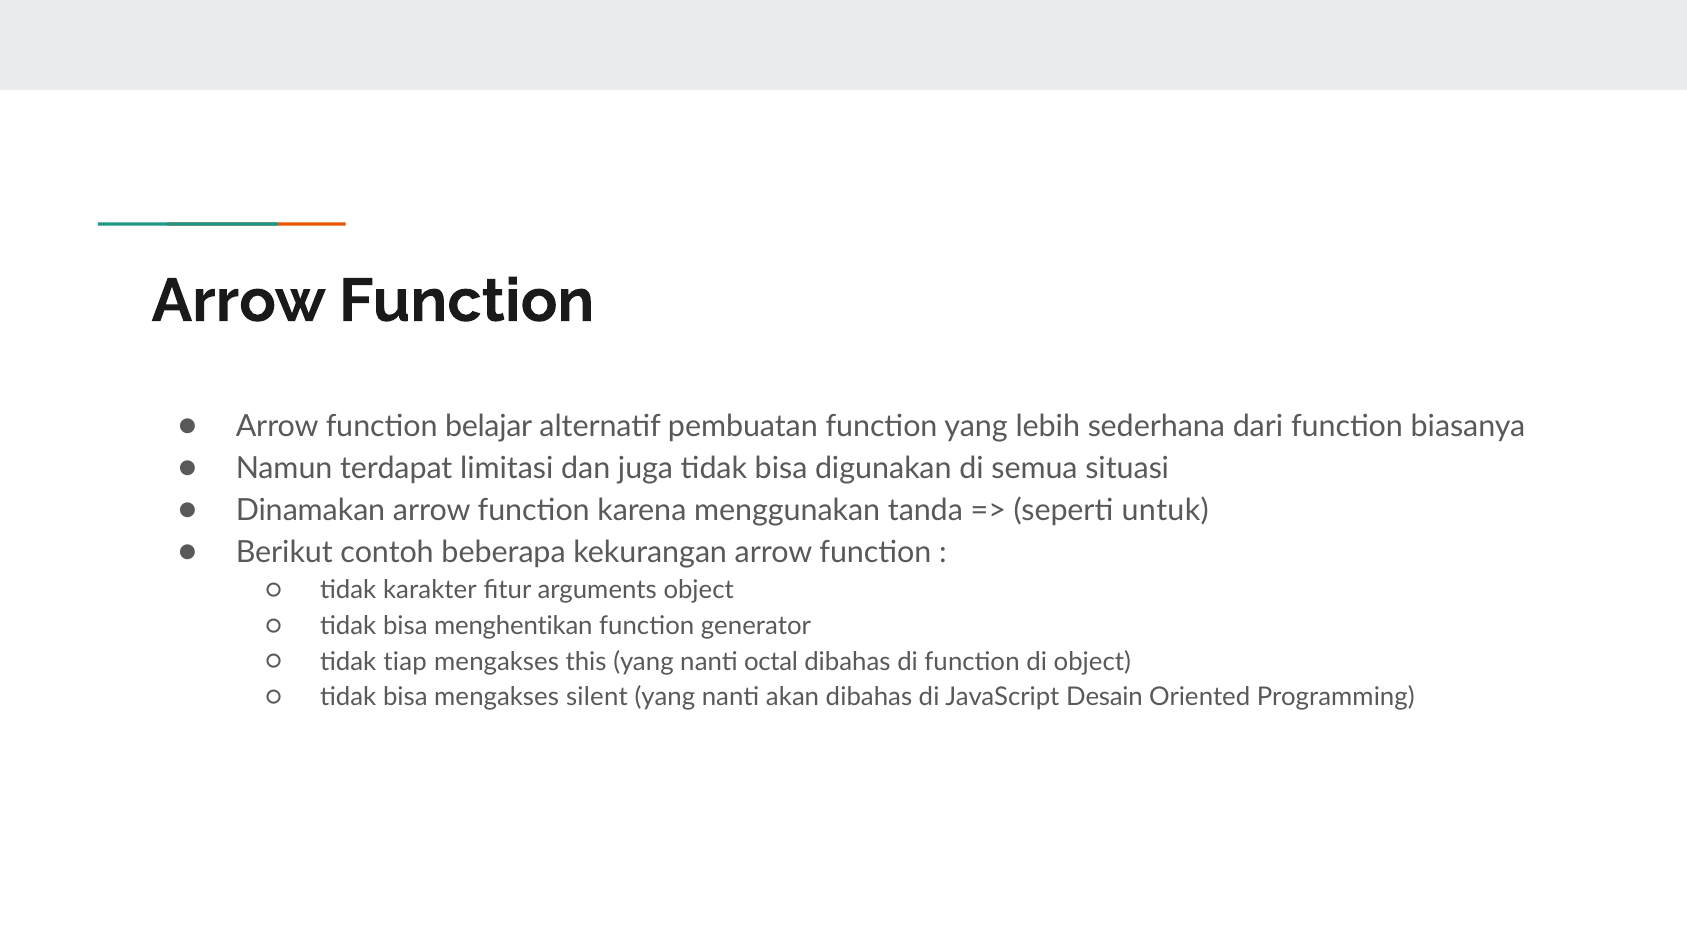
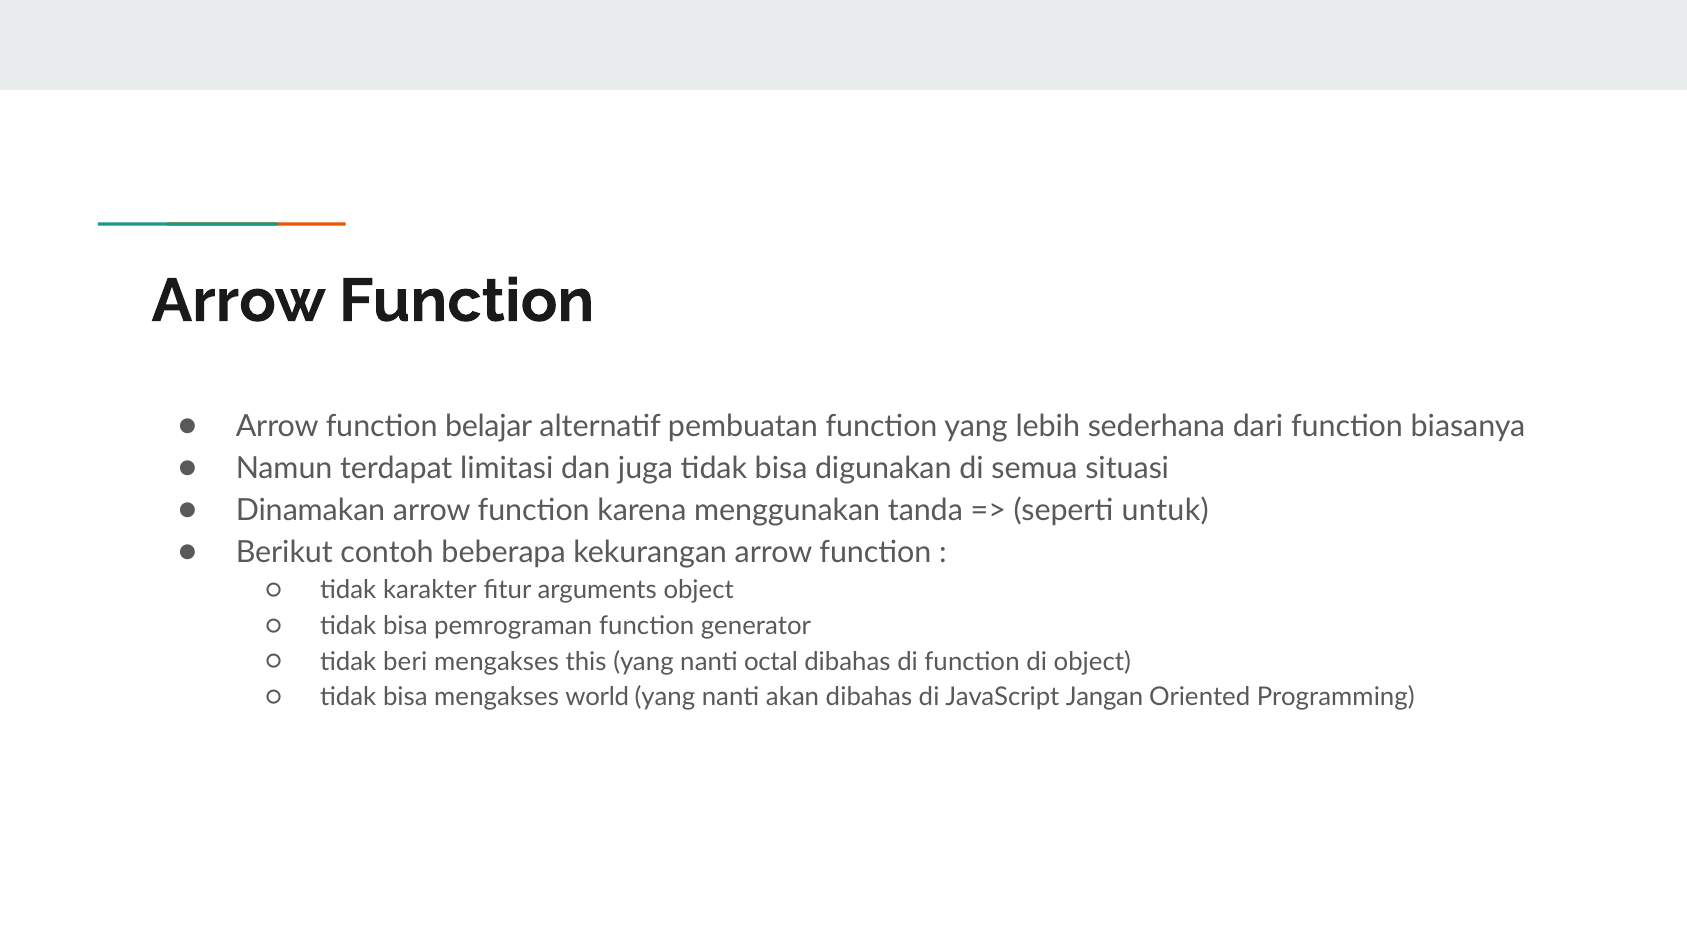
menghentikan: menghentikan -> pemrograman (513, 626)
tiap: tiap -> beri (405, 662)
silent: silent -> world (597, 697)
Desain: Desain -> Jangan (1104, 697)
